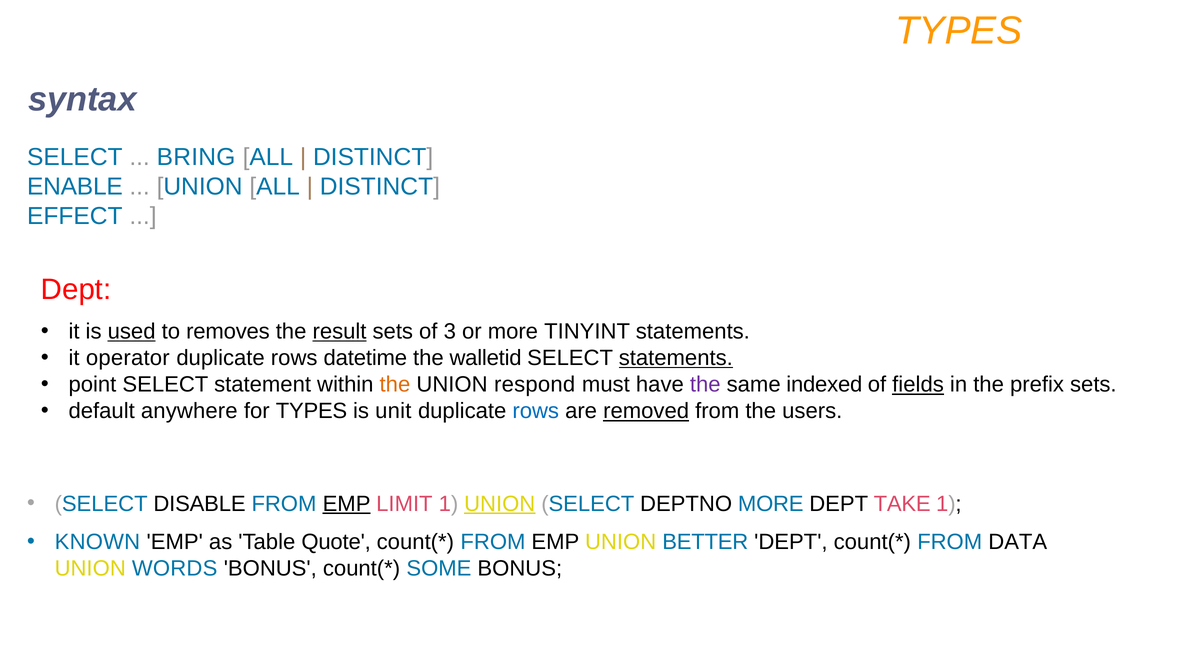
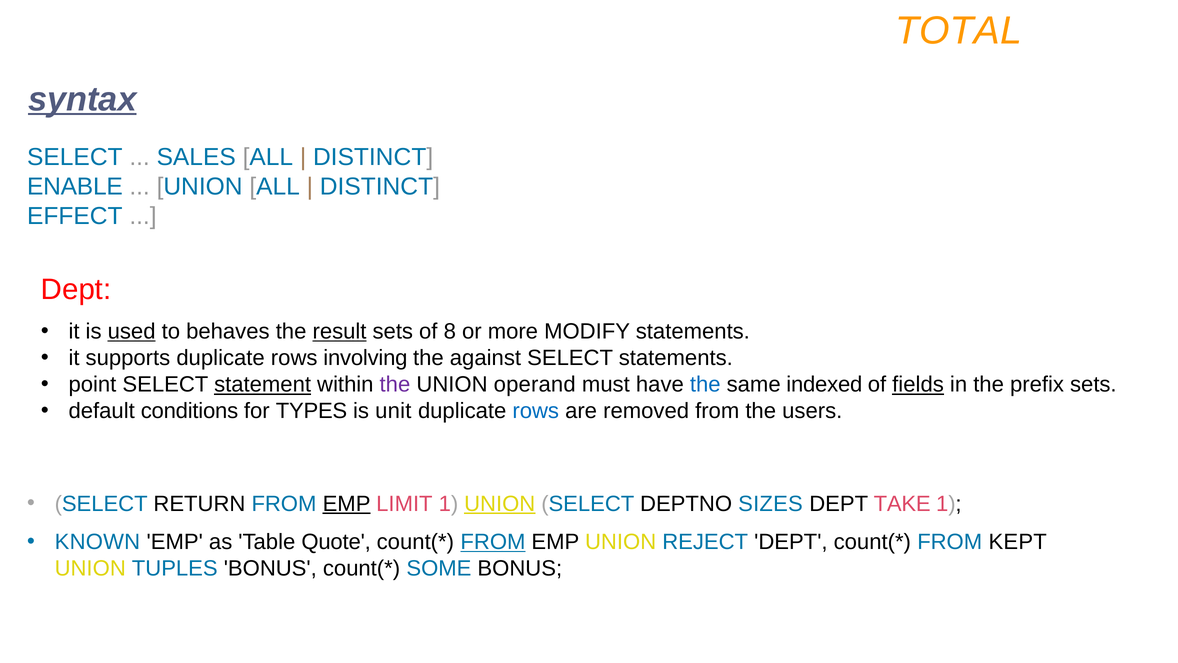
TYPES: TYPES -> TOTAL (959, 31)
syntax underline: none -> present (82, 99)
BRING: BRING -> SALES (196, 157)
removes: removes -> behaves (228, 331)
3: 3 -> 8 (450, 331)
TINYINT: TINYINT -> MODIFY (587, 331)
operator: operator -> supports (128, 358)
datetime: datetime -> involving (365, 358)
walletid: walletid -> against (485, 358)
statements underline: present -> none (676, 358)
statement underline: none -> present (263, 384)
the colour: orange -> purple (395, 384)
respond: respond -> operand (535, 384)
the colour: purple -> blue (705, 384)
anywhere: anywhere -> conditions (189, 411)
removed underline: present -> none (646, 411)
DISABLE: DISABLE -> RETURN (199, 503)
DEPTNO MORE: MORE -> SIZES (771, 503)
FROM underline: none -> present (493, 542)
BETTER: BETTER -> REJECT (705, 542)
DATA: DATA -> KEPT (1018, 542)
WORDS: WORDS -> TUPLES (175, 568)
